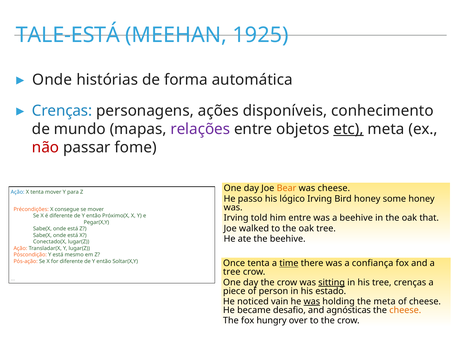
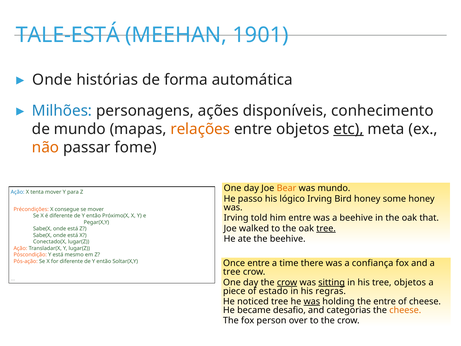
1925: 1925 -> 1901 (261, 35)
Crenças: Crenças -> Milhões (62, 111)
relações colour: purple -> orange (200, 129)
não colour: red -> orange (46, 147)
was cheese: cheese -> mundo (334, 188)
tree underline: none -> present (326, 228)
Once tenta: tenta -> entre (259, 263)
time underline: present -> none (289, 263)
crow underline: none -> present (287, 282)
tree crenças: crenças -> objetos (410, 282)
person: person -> estado (273, 291)
estado: estado -> regras (331, 291)
noticed vain: vain -> tree (280, 301)
the meta: meta -> entre (385, 301)
agnósticas: agnósticas -> categorias (349, 310)
hungry: hungry -> person (271, 320)
